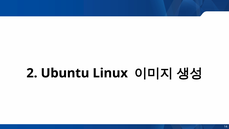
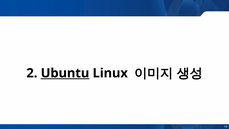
Ubuntu underline: none -> present (65, 73)
